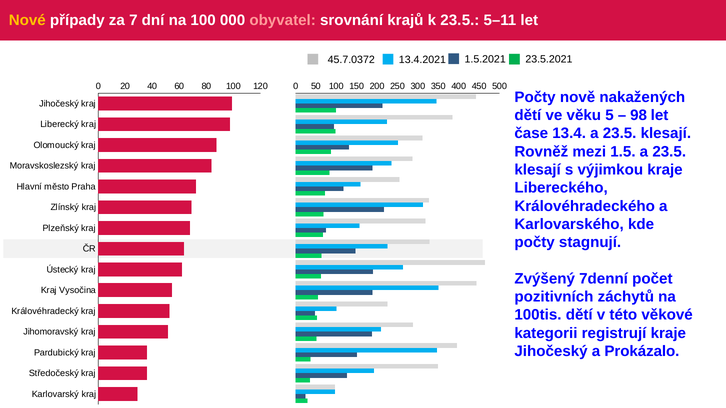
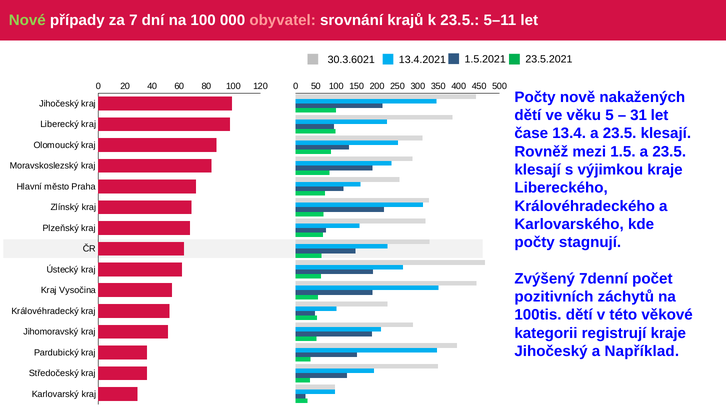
Nové colour: yellow -> light green (27, 20)
45.7.0372: 45.7.0372 -> 30.3.6021 (351, 60)
98: 98 -> 31 (639, 115)
Prokázalo: Prokázalo -> Například (642, 351)
